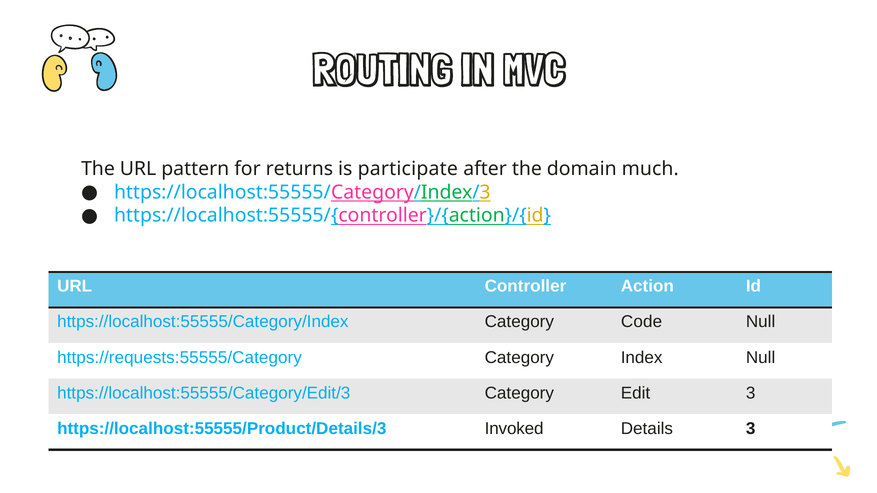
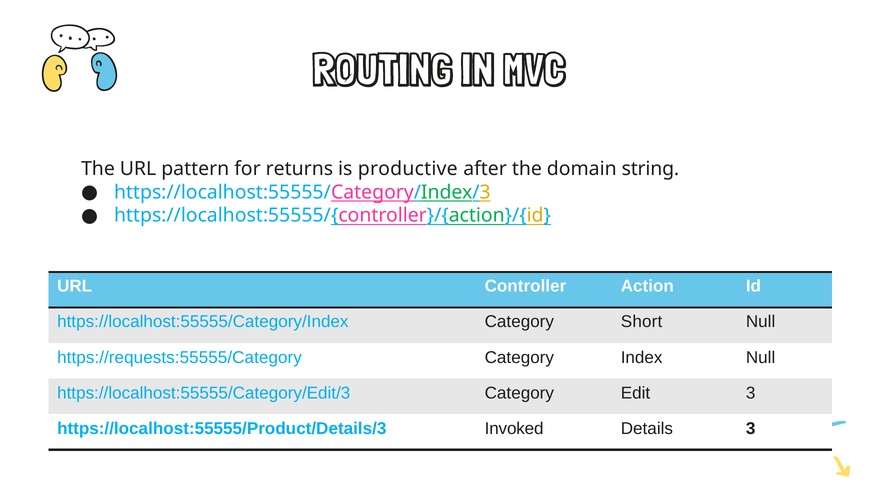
participate: participate -> productive (408, 169)
much: much -> string (650, 169)
Code: Code -> Short (642, 322)
